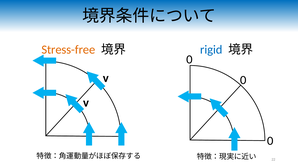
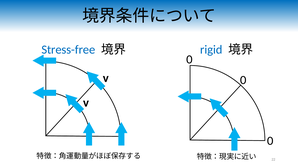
Stress-free colour: orange -> blue (68, 50)
